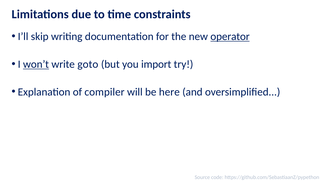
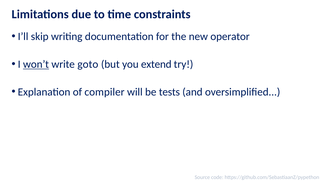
operator underline: present -> none (230, 37)
import: import -> extend (156, 64)
here: here -> tests (169, 92)
